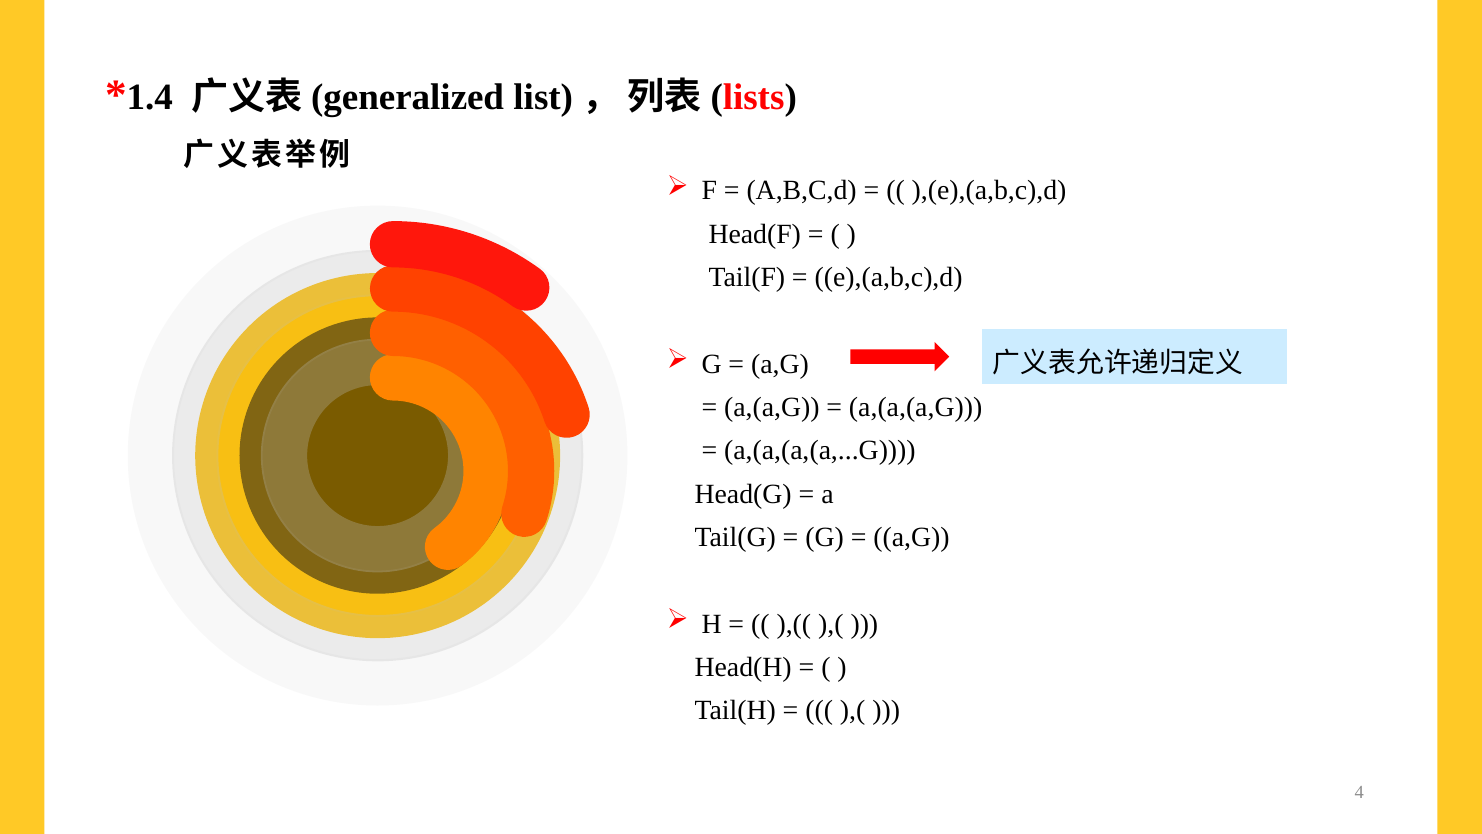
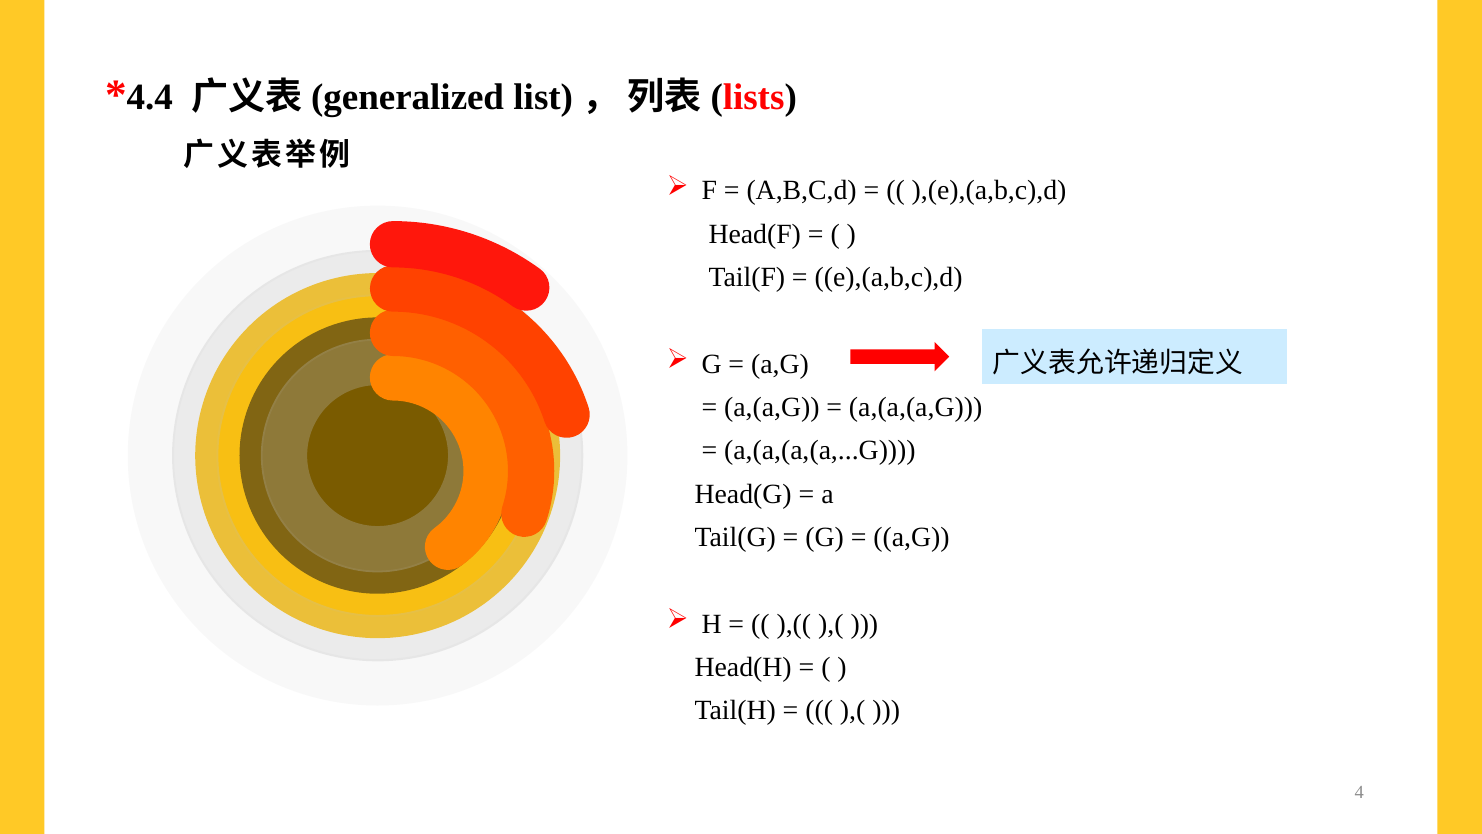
1.4: 1.4 -> 4.4 (150, 98)
